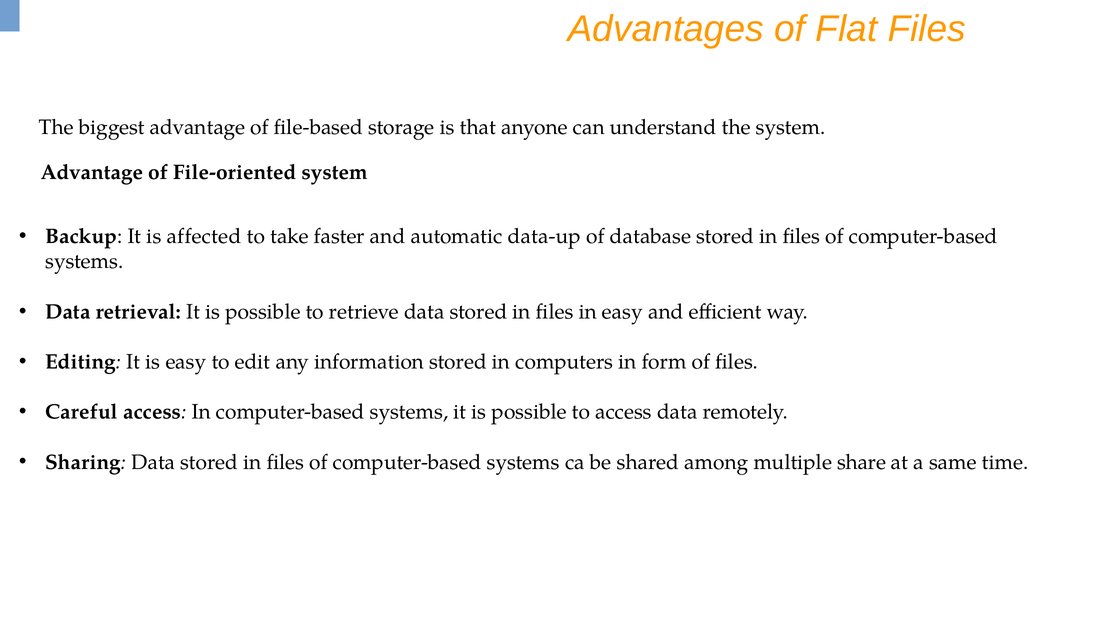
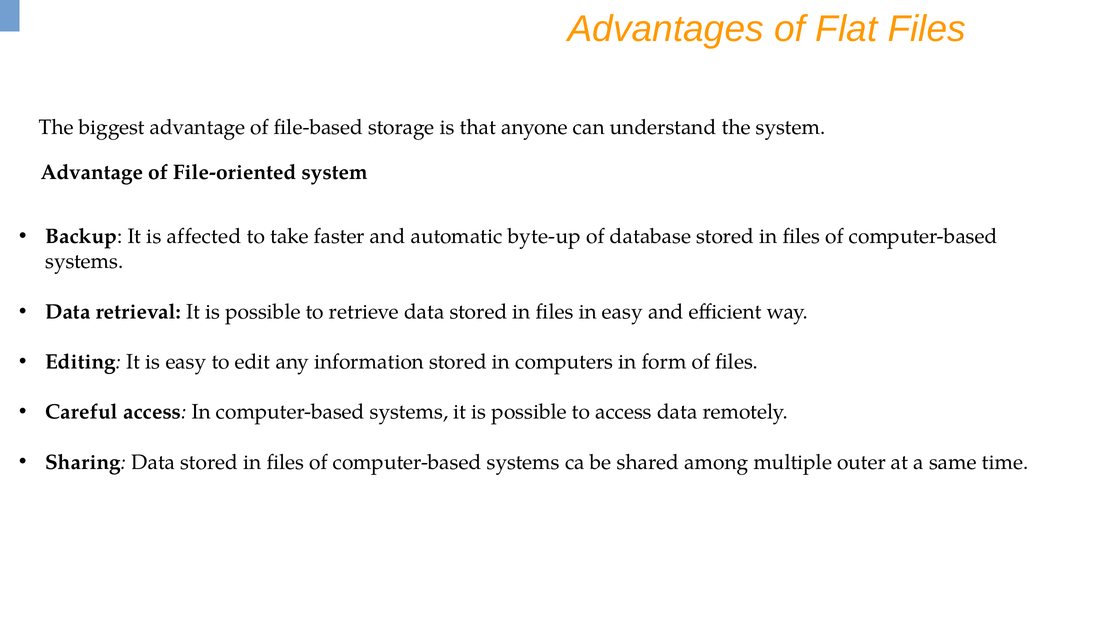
data-up: data-up -> byte-up (544, 236)
share: share -> outer (862, 462)
